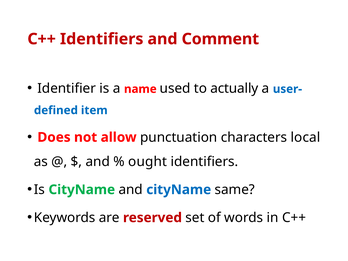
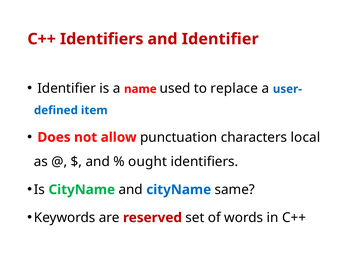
and Comment: Comment -> Identifier (220, 39)
actually: actually -> replace (234, 88)
